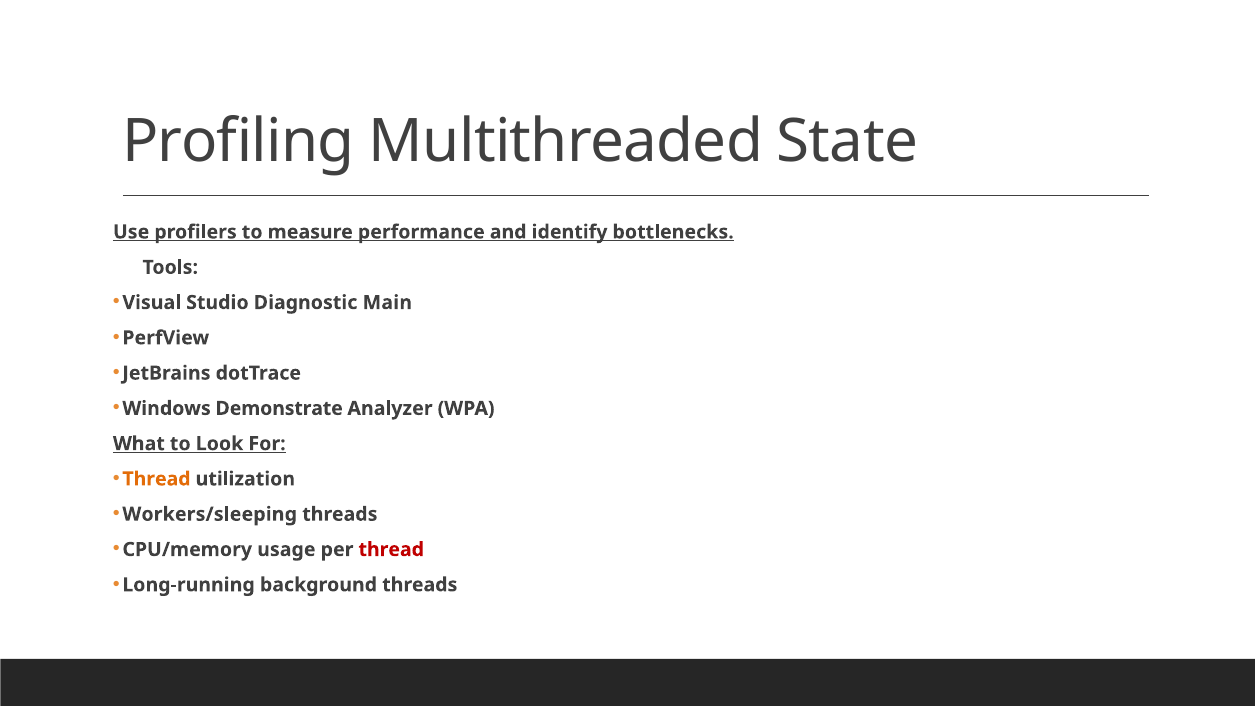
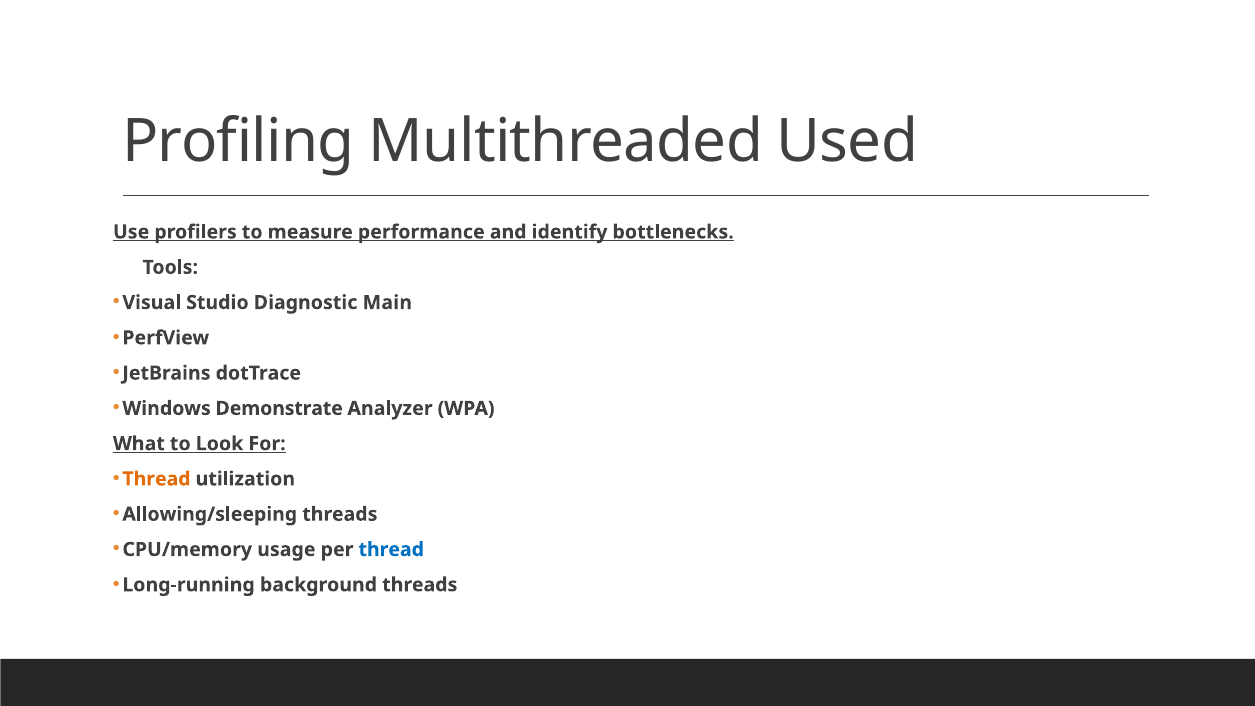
State: State -> Used (847, 141)
Workers/sleeping: Workers/sleeping -> Allowing/sleeping (210, 514)
thread colour: red -> blue (391, 549)
